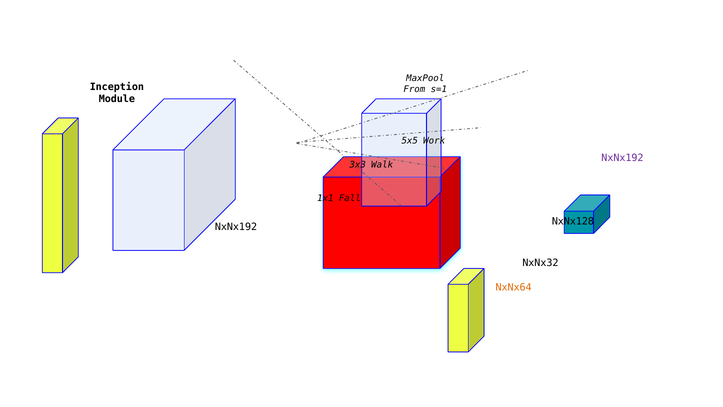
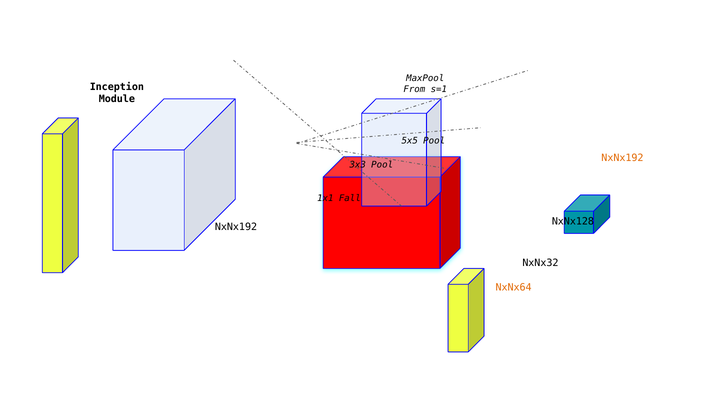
5x5 Work: Work -> Pool (434, 141)
NxNx192 colour: purple -> orange (622, 158)
3x3 Walk: Walk -> Pool (382, 165)
